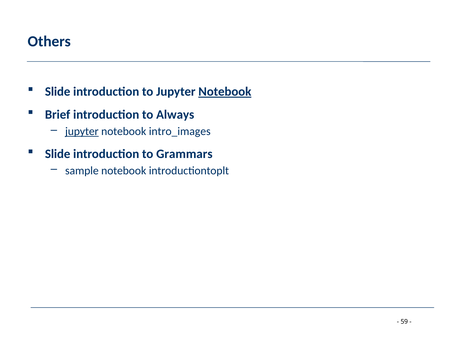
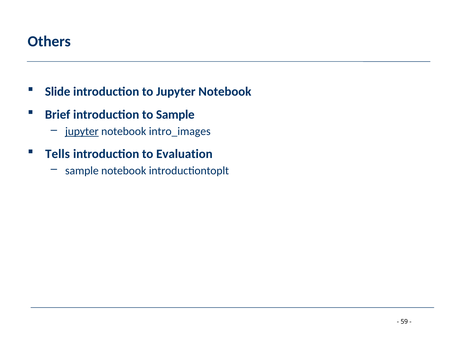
Notebook underline: present -> none (225, 92)
to Always: Always -> Sample (175, 115)
Slide: Slide -> Tells (58, 154)
Grammars: Grammars -> Evaluation (184, 154)
